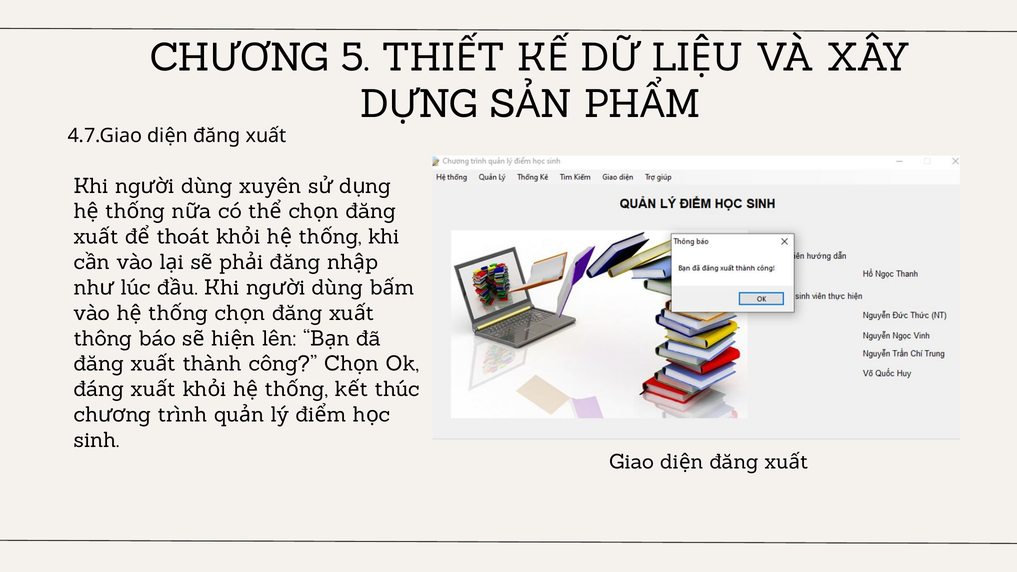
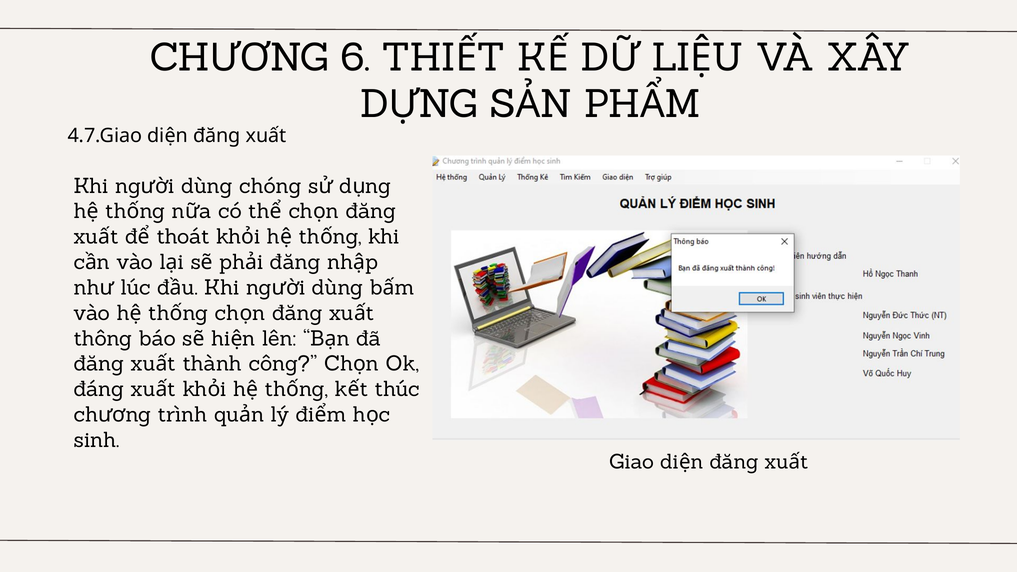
5: 5 -> 6 (356, 58)
xuyên: xuyên -> chóng (270, 186)
